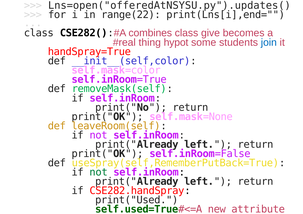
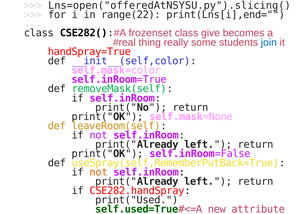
Lns=open("offeredAtNSYSU.py").updates(: Lns=open("offeredAtNSYSU.py").updates( -> Lns=open("offeredAtNSYSU.py").slicing( (169, 5)
combines: combines -> frozenset (150, 33)
hypot: hypot -> really (176, 42)
not colour: green -> orange (99, 172)
